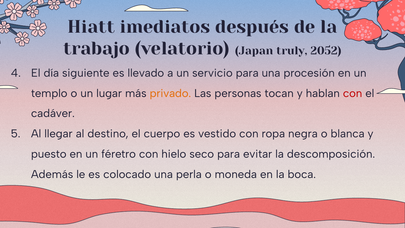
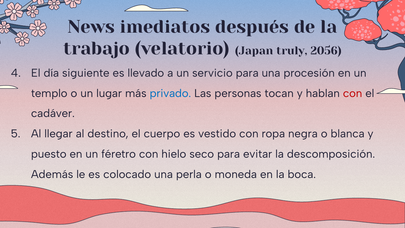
Hiatt: Hiatt -> News (91, 27)
2052: 2052 -> 2056 (326, 51)
privado colour: orange -> blue (170, 93)
